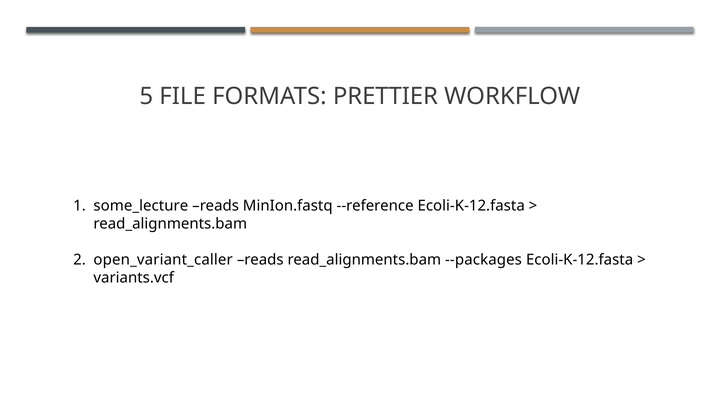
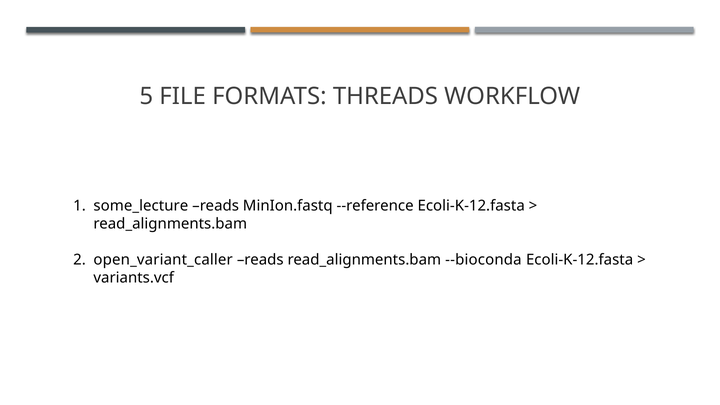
PRETTIER: PRETTIER -> THREADS (385, 96)
--packages: --packages -> --bioconda (483, 260)
